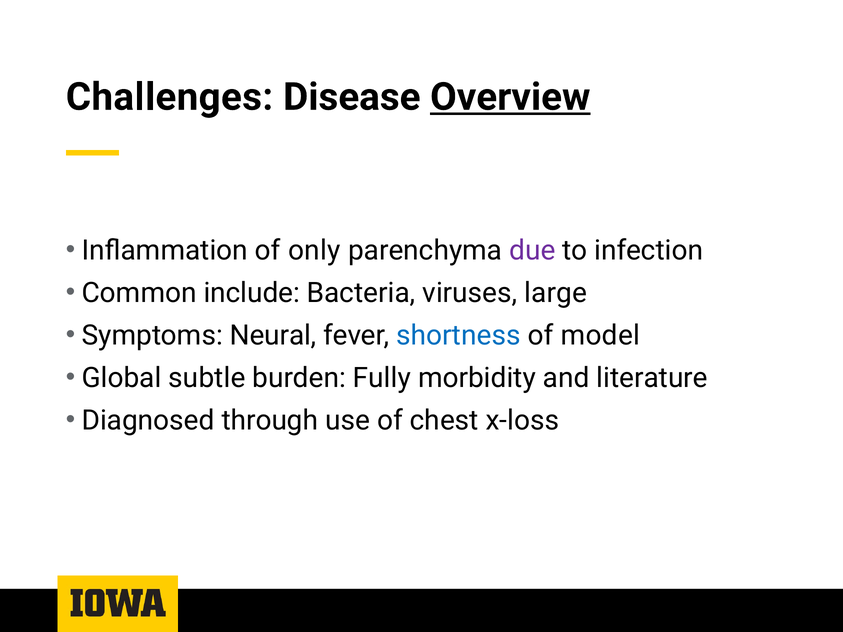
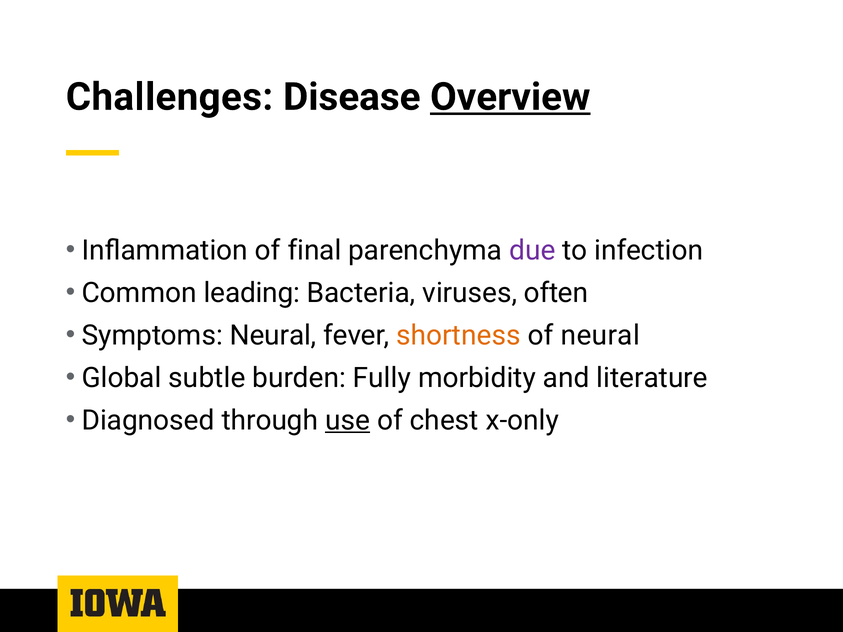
only: only -> final (315, 250)
include: include -> leading (252, 293)
large: large -> often (556, 293)
shortness colour: blue -> orange (458, 335)
of model: model -> neural (600, 335)
use underline: none -> present (348, 420)
x-loss: x-loss -> x-only (522, 420)
